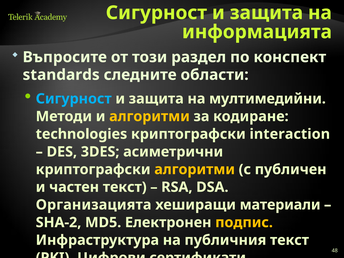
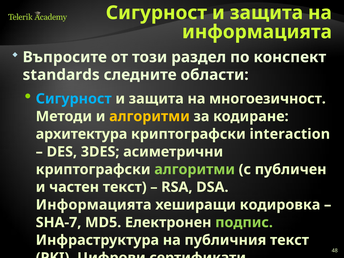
мултимедийни: мултимедийни -> многоезичност (267, 99)
technologies: technologies -> архитектура (82, 134)
алгоритми colour: yellow -> light green (195, 169)
Организацията: Организацията -> Информацията (94, 205)
материали: материали -> кодировка (280, 205)
SHA-2: SHA-2 -> SHA-7 (59, 222)
подпис colour: yellow -> light green (244, 222)
